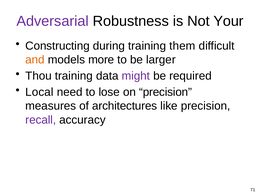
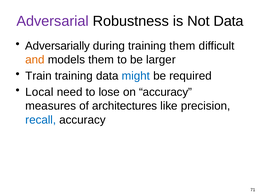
Not Your: Your -> Data (229, 21)
Constructing: Constructing -> Adversarially (58, 46)
models more: more -> them (101, 60)
Thou: Thou -> Train (39, 76)
might colour: purple -> blue (136, 76)
on precision: precision -> accuracy (165, 92)
recall colour: purple -> blue (41, 120)
